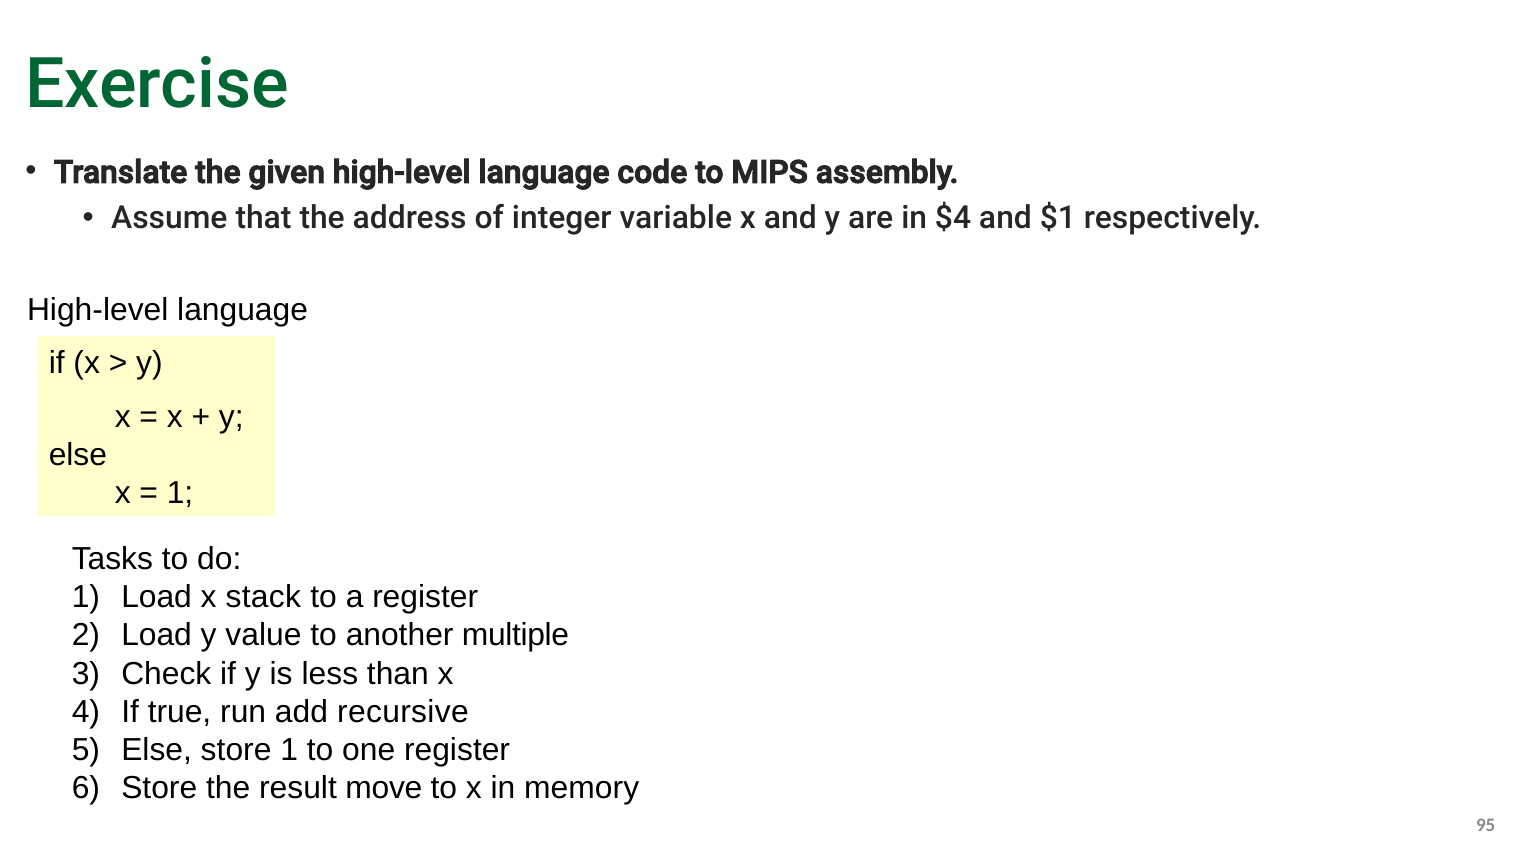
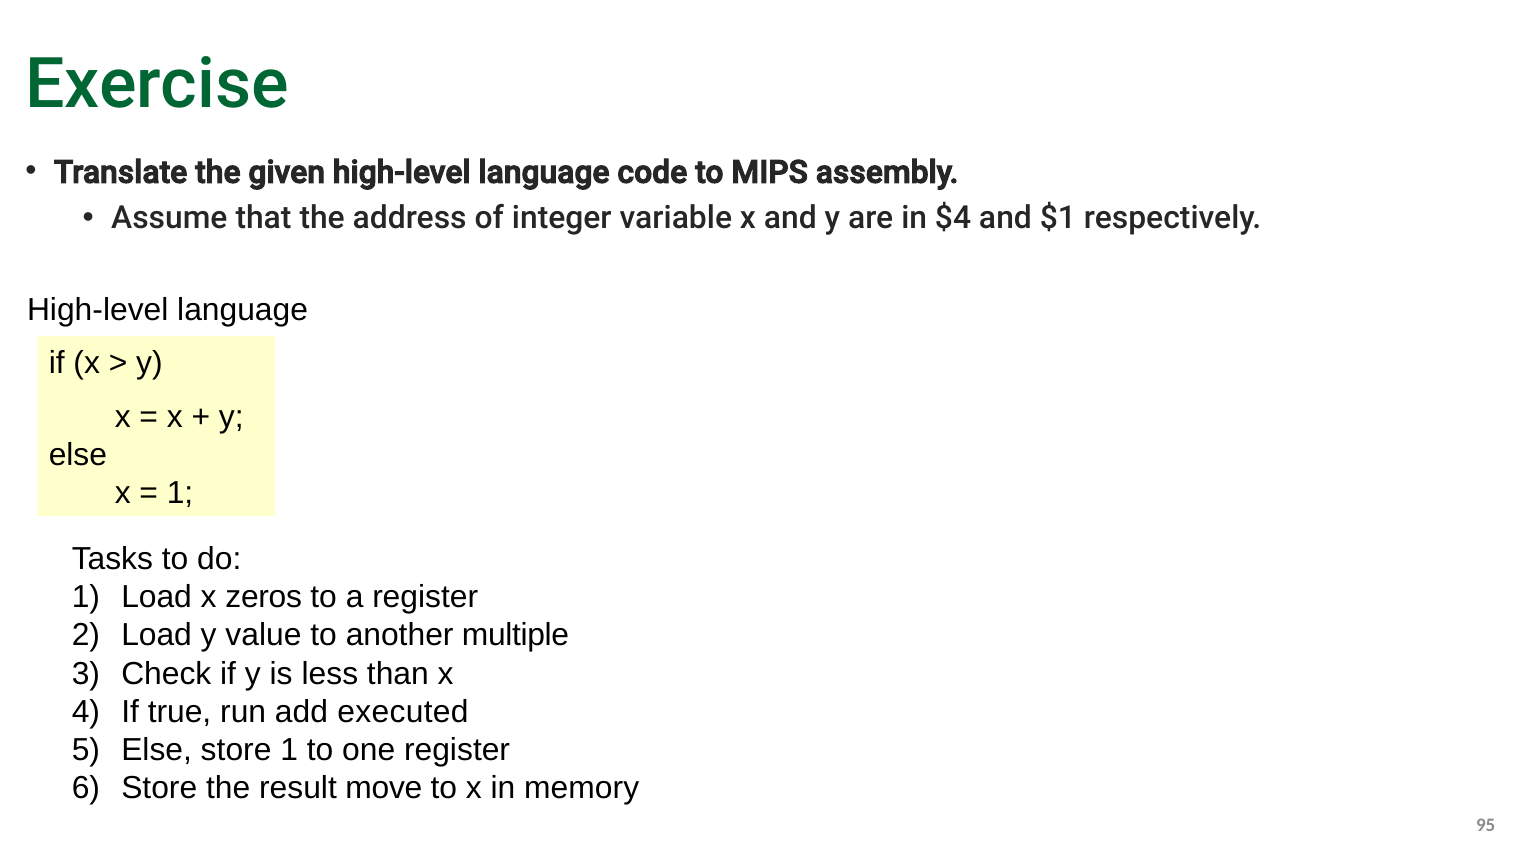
stack: stack -> zeros (264, 597)
recursive: recursive -> executed (403, 712)
